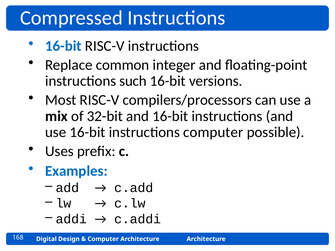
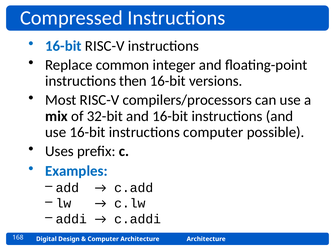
such: such -> then (133, 81)
